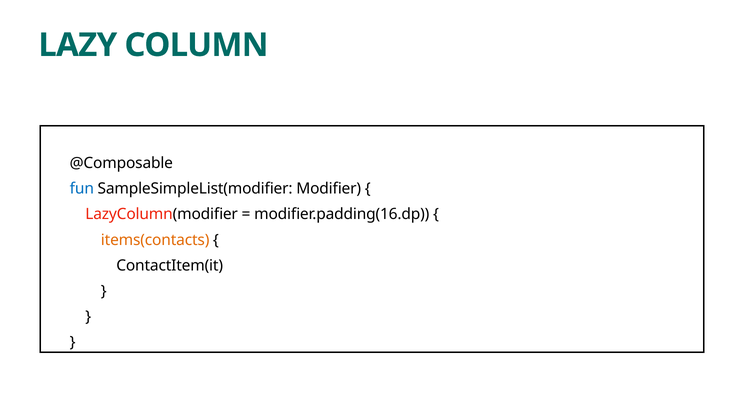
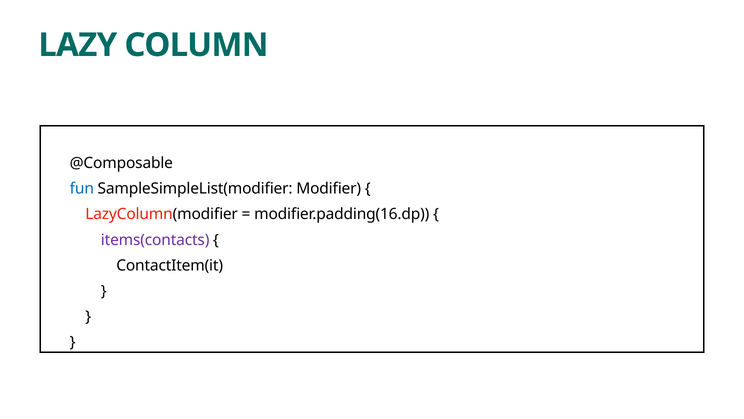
items(contacts colour: orange -> purple (155, 240)
